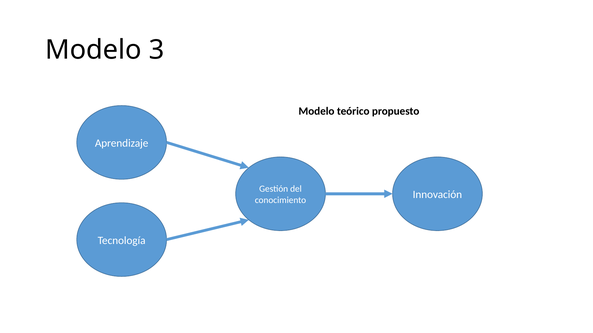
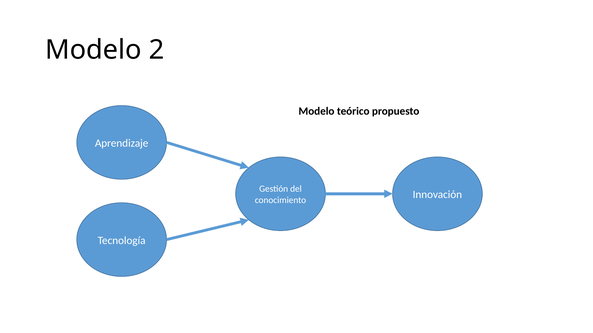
3: 3 -> 2 (157, 50)
